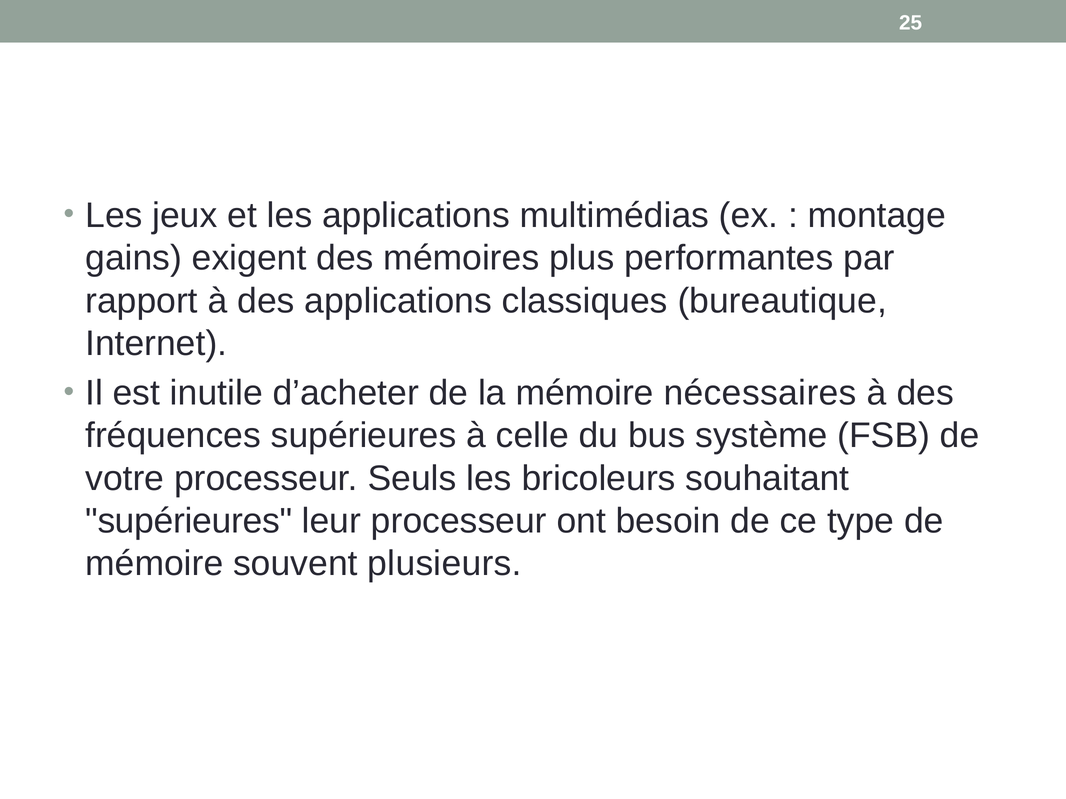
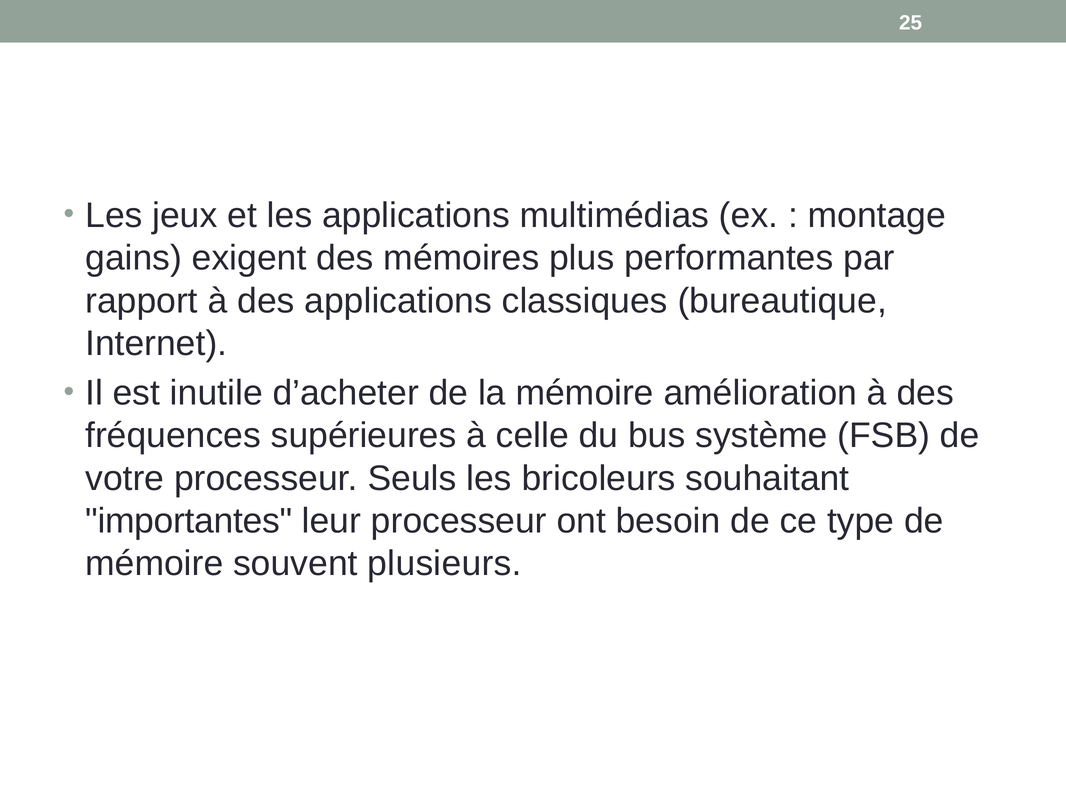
nécessaires: nécessaires -> amélioration (760, 393)
supérieures: supérieures -> importantes (189, 521)
